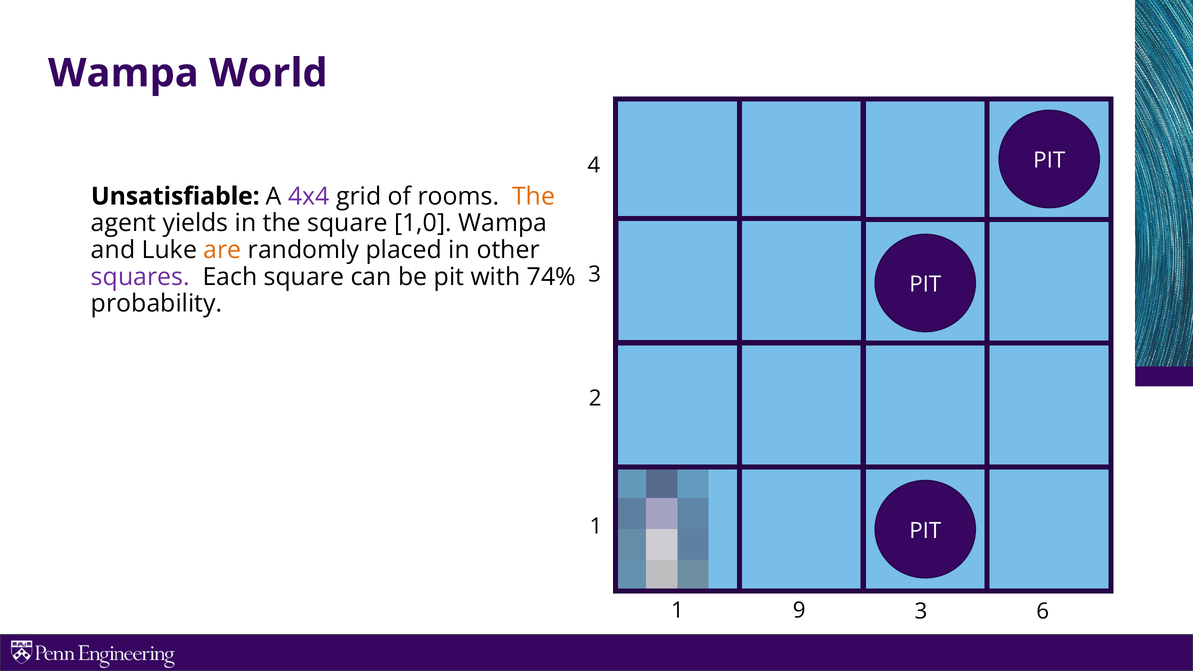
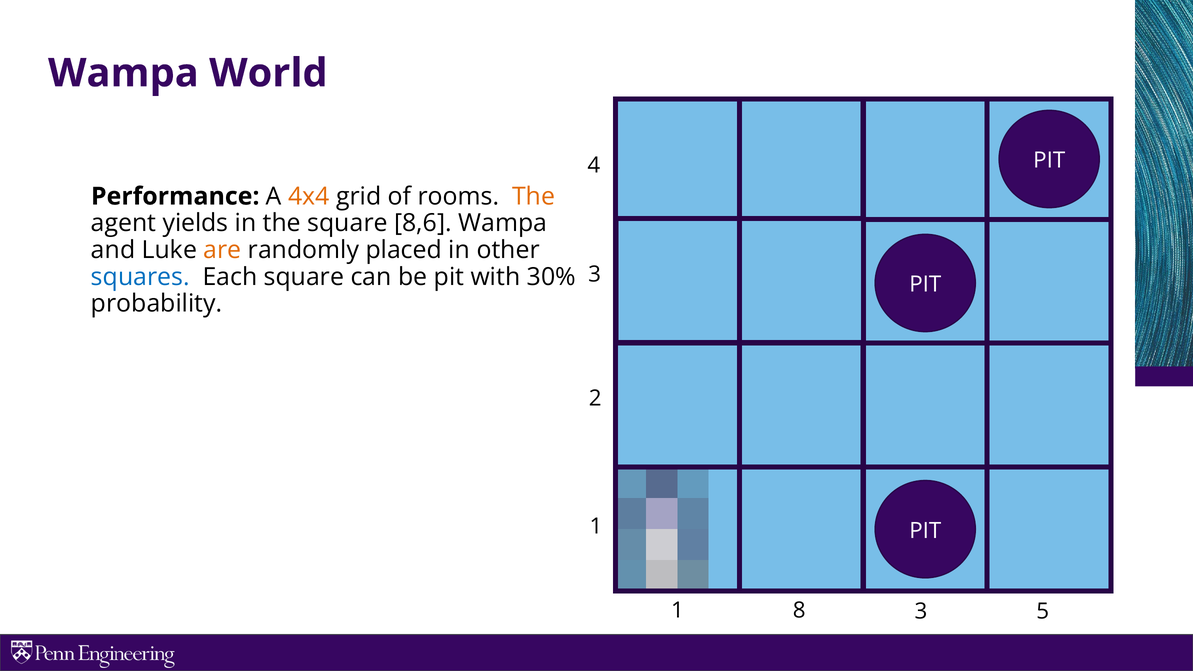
Unsatisfiable: Unsatisfiable -> Performance (175, 196)
4x4 colour: purple -> orange (309, 196)
1,0: 1,0 -> 8,6 (423, 223)
squares colour: purple -> blue (140, 277)
74%: 74% -> 30% (551, 277)
9: 9 -> 8 (799, 610)
6: 6 -> 5 (1043, 612)
